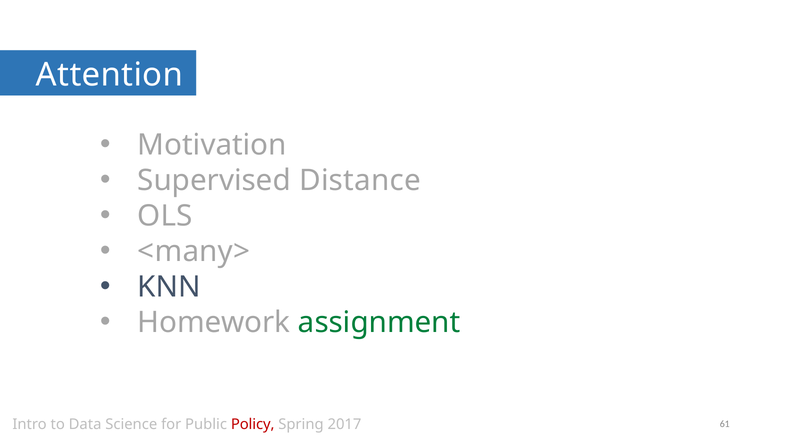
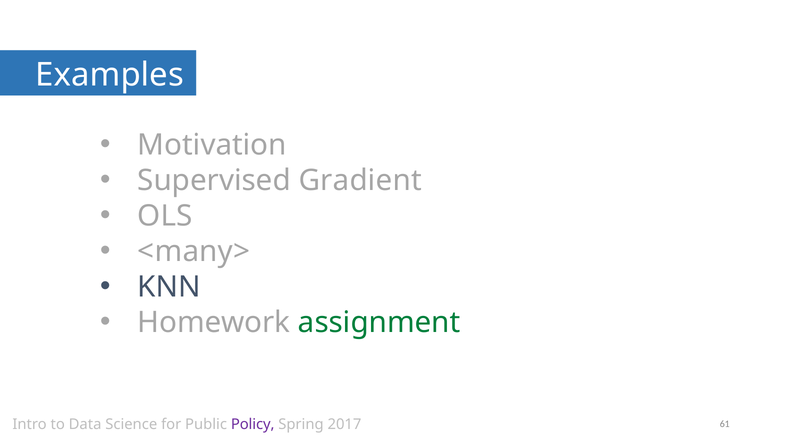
Attention: Attention -> Examples (110, 75)
Distance: Distance -> Gradient (360, 181)
Policy colour: red -> purple (253, 425)
